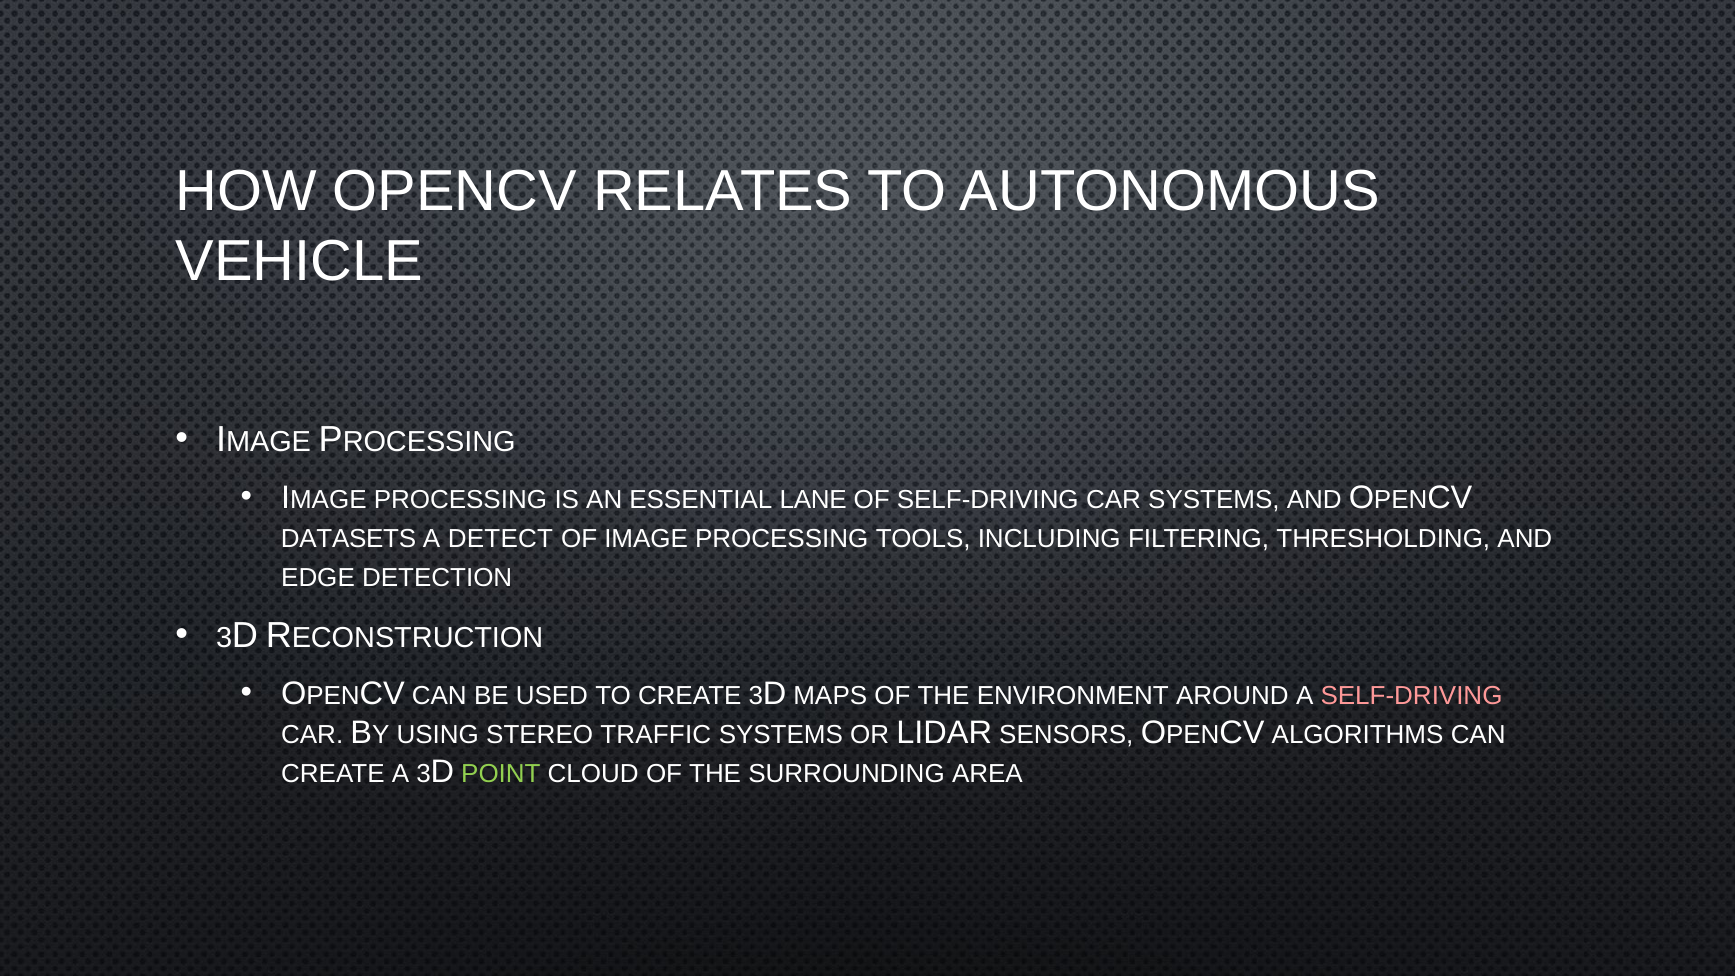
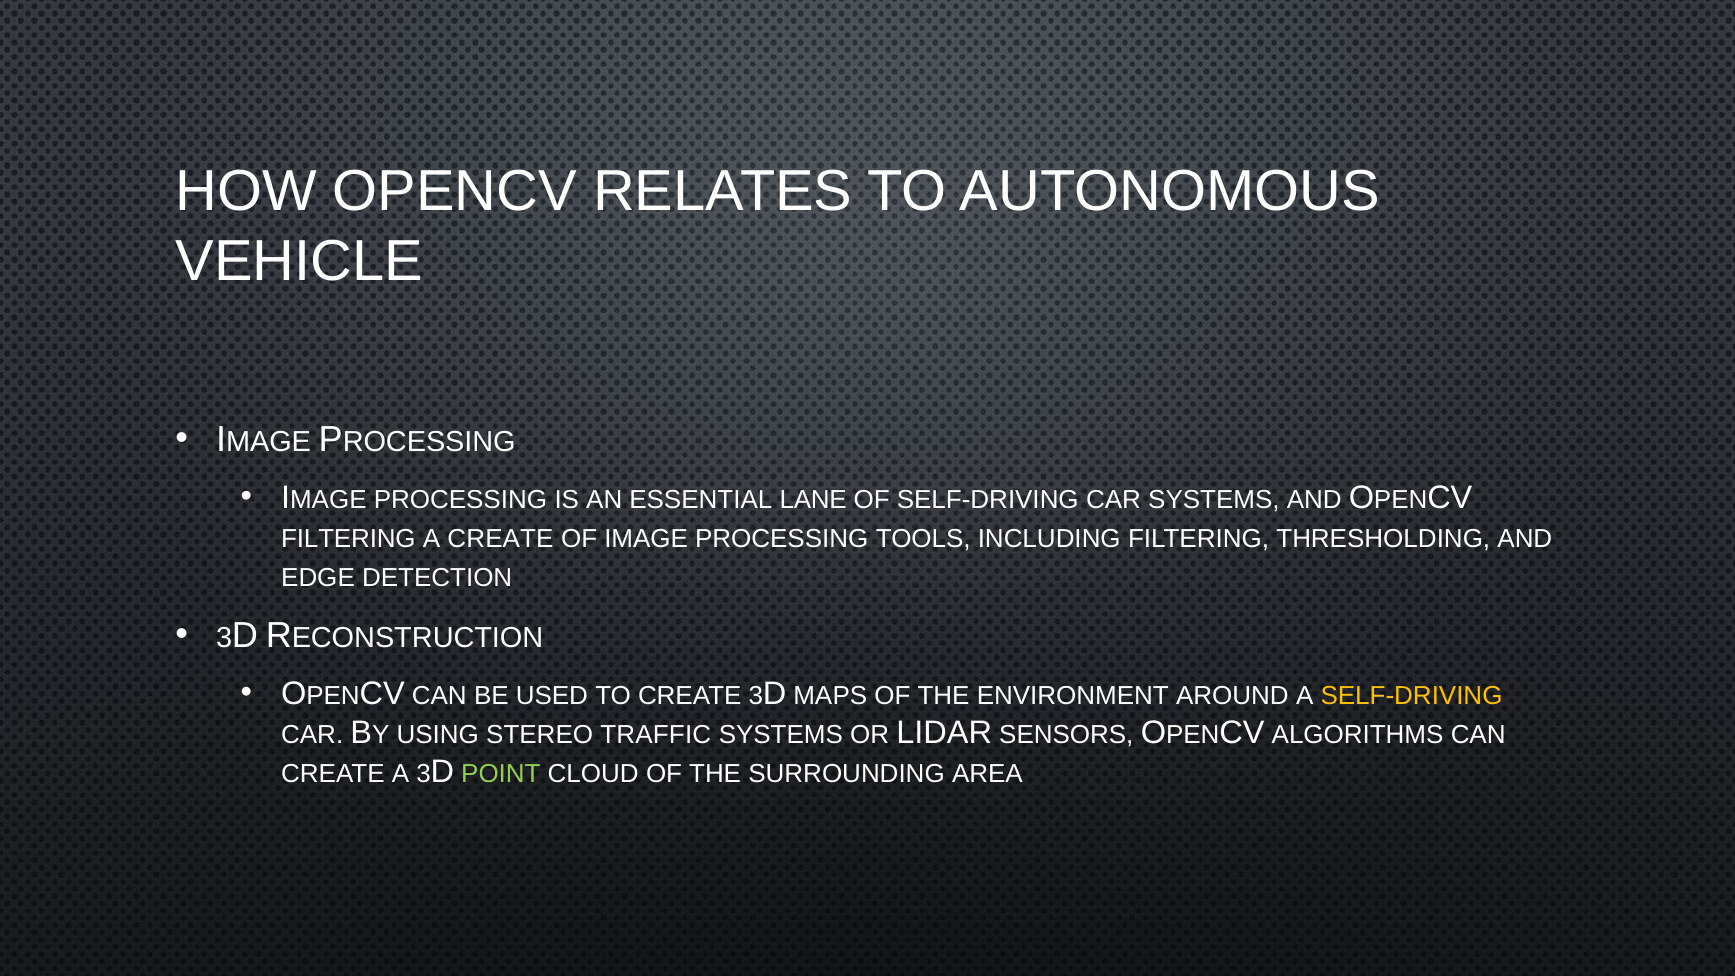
DATASETS: DATASETS -> FILTERING (348, 539)
A DETECT: DETECT -> CREATE (500, 539)
SELF-DRIVING colour: pink -> yellow (1412, 696)
